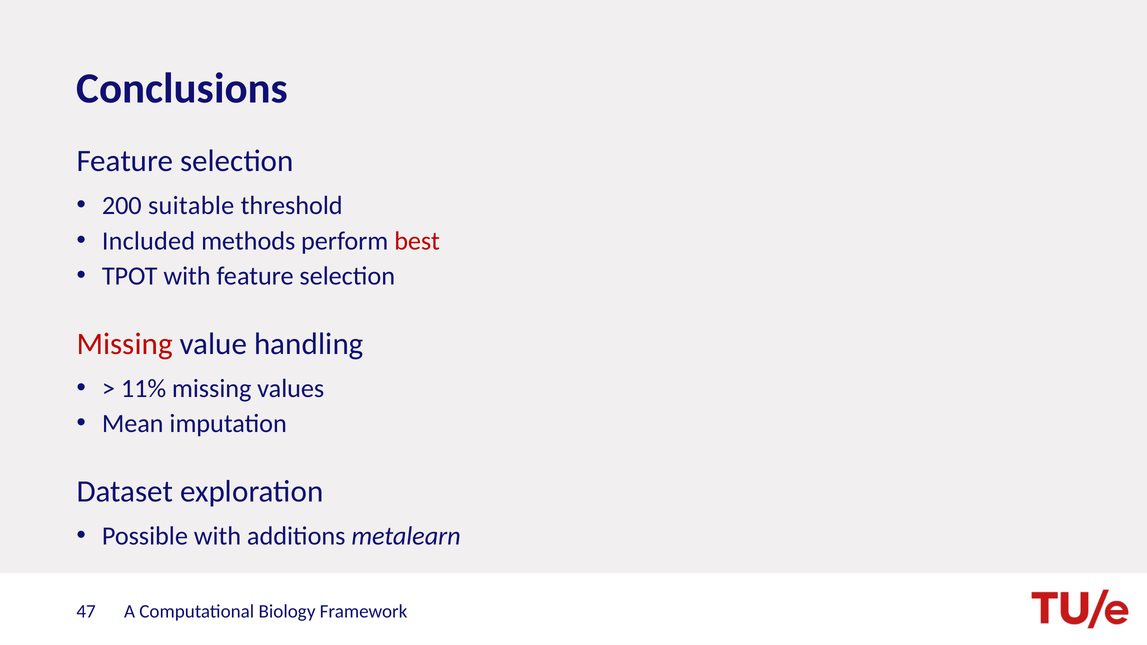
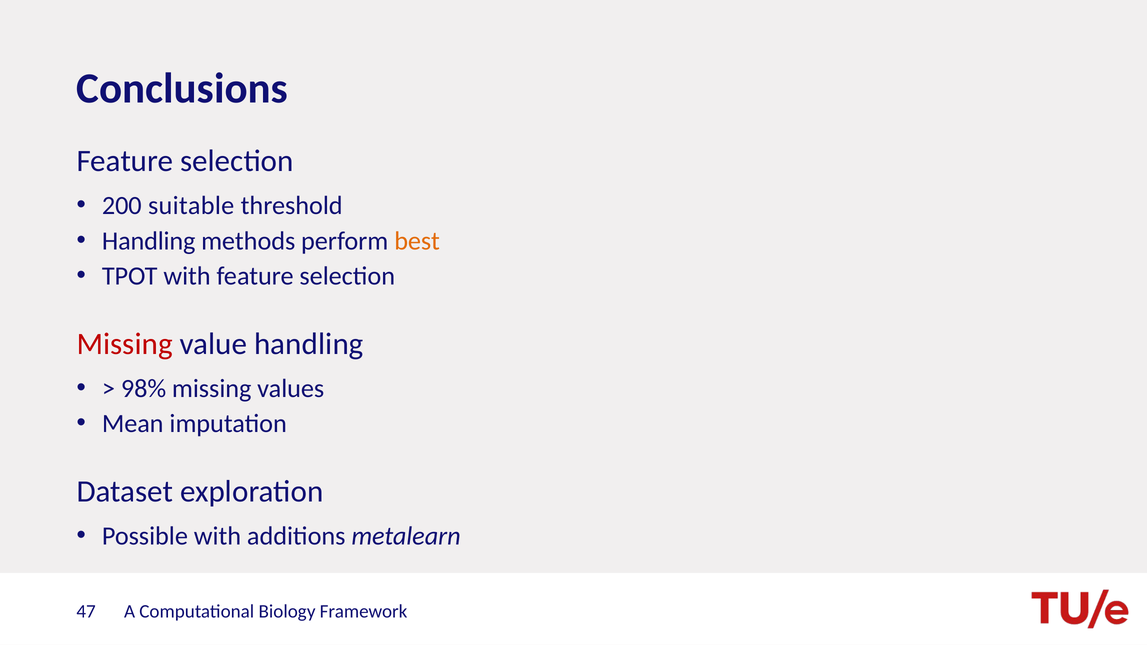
Included: Included -> Handling (149, 241)
best colour: red -> orange (417, 241)
11%: 11% -> 98% (144, 389)
